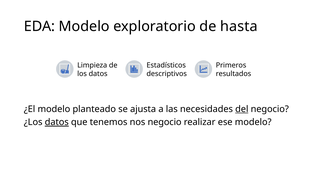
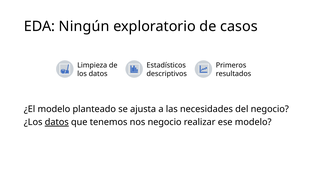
EDA Modelo: Modelo -> Ningún (84, 26)
hasta: hasta -> casos (239, 26)
del underline: present -> none (242, 109)
